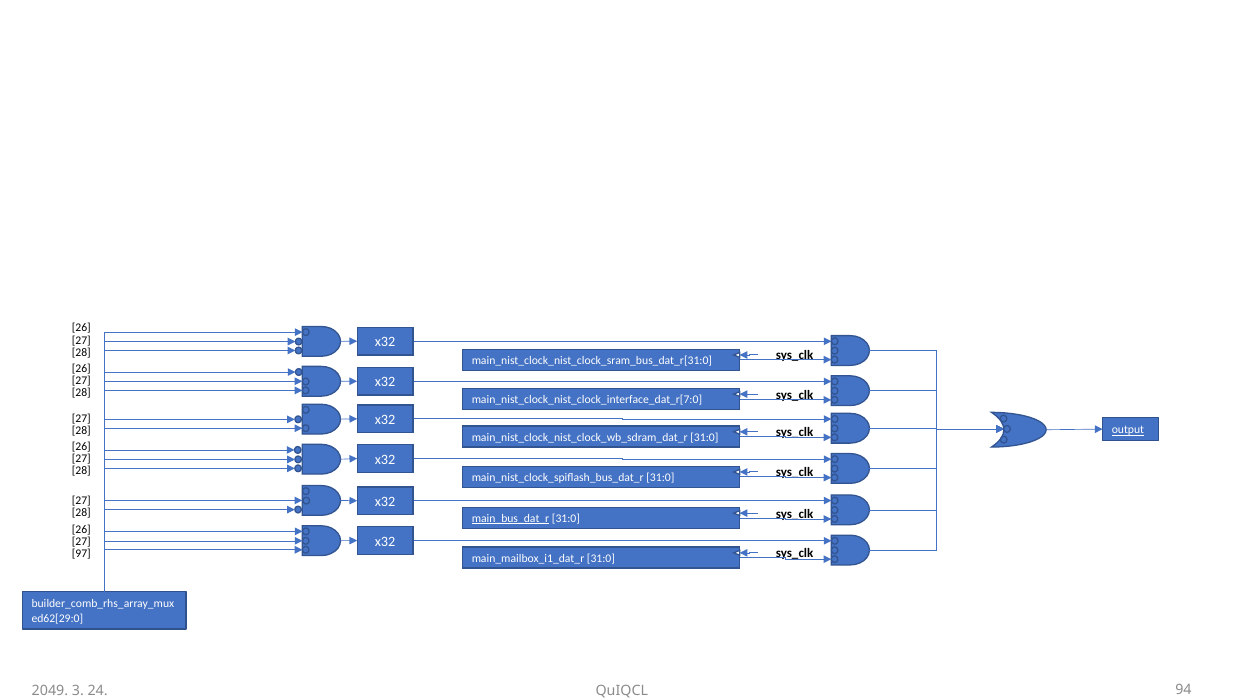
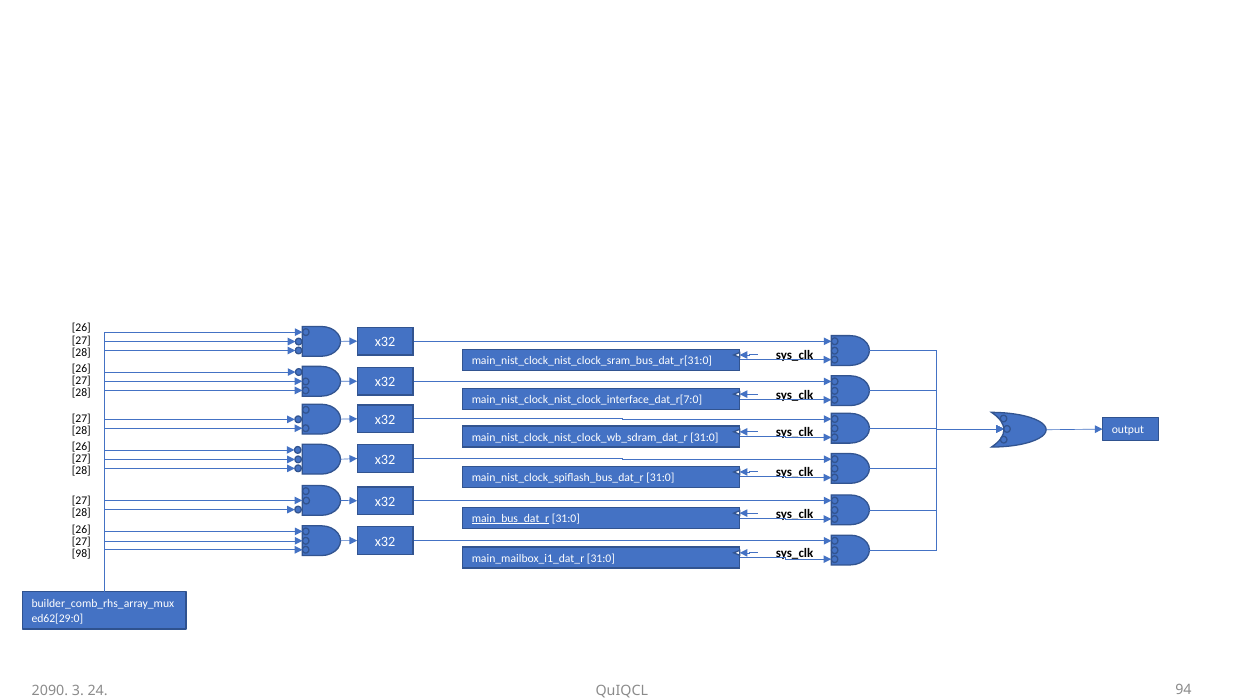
output underline: present -> none (1128, 430)
97: 97 -> 98 (81, 554)
2049: 2049 -> 2090 (50, 691)
